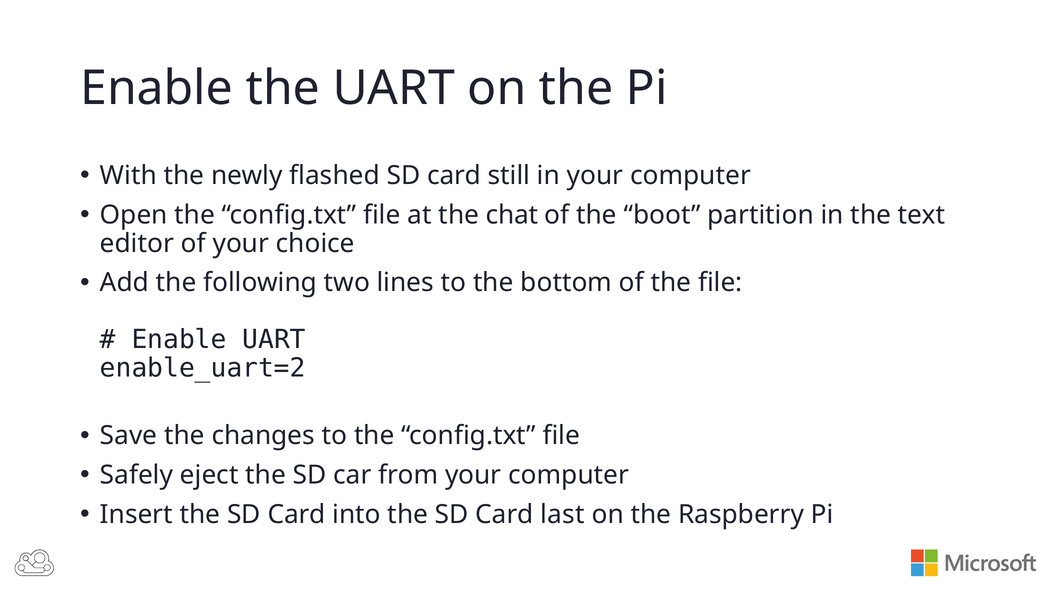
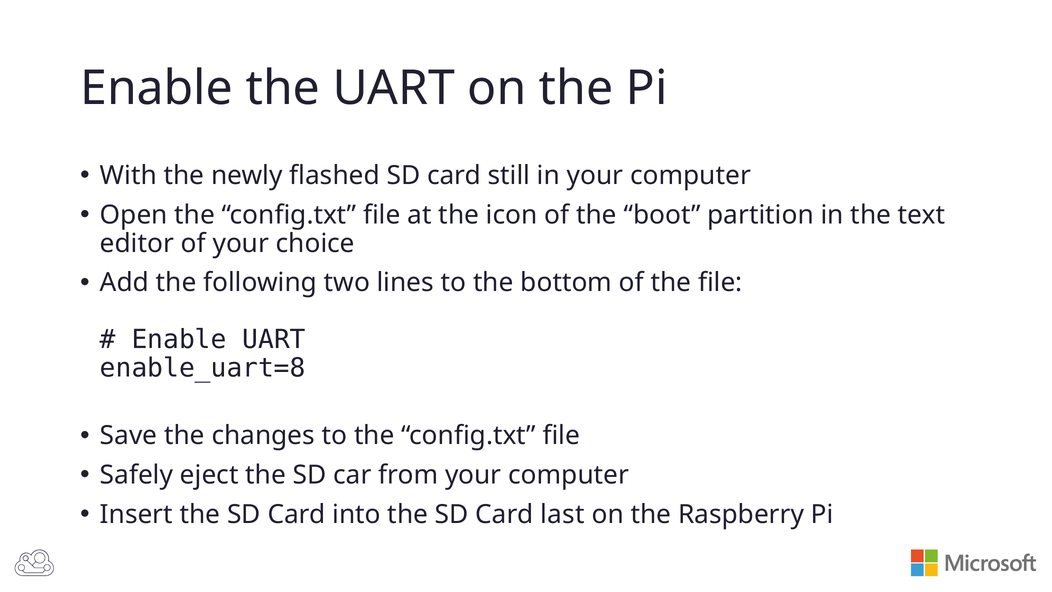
chat: chat -> icon (512, 215)
enable_uart=2: enable_uart=2 -> enable_uart=8 (203, 368)
